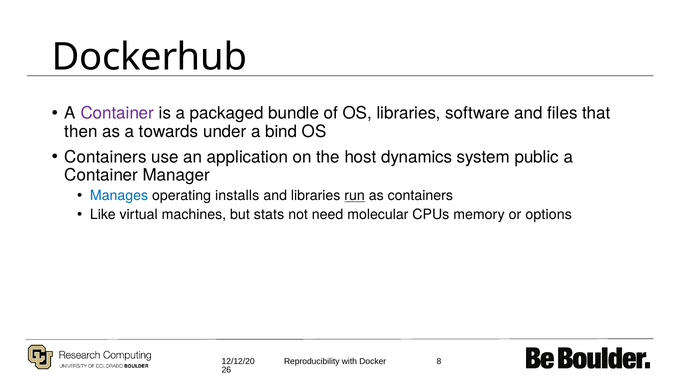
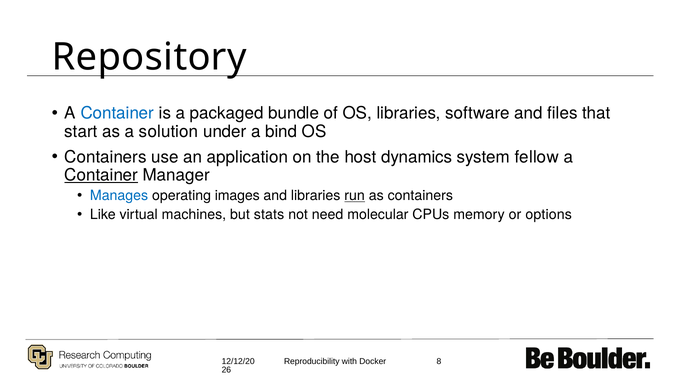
Dockerhub: Dockerhub -> Repository (149, 57)
Container colour: purple -> blue (117, 113)
then: then -> start (81, 132)
towards: towards -> solution (169, 132)
public: public -> fellow (537, 157)
Container underline: none -> present (101, 175)
installs: installs -> images (237, 196)
